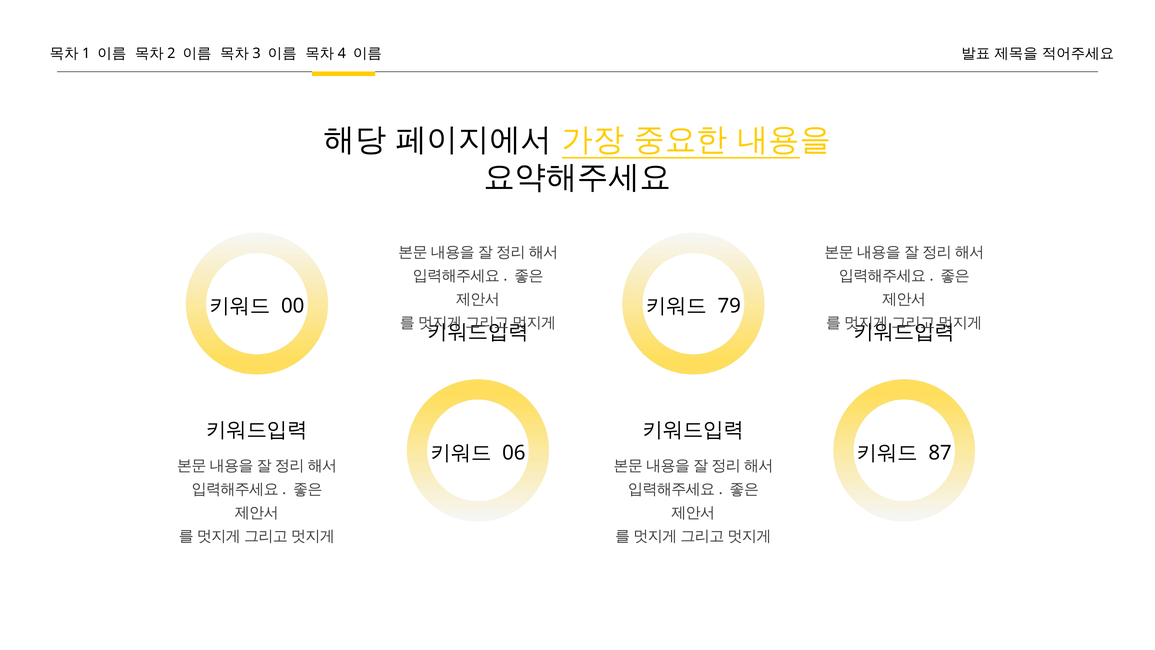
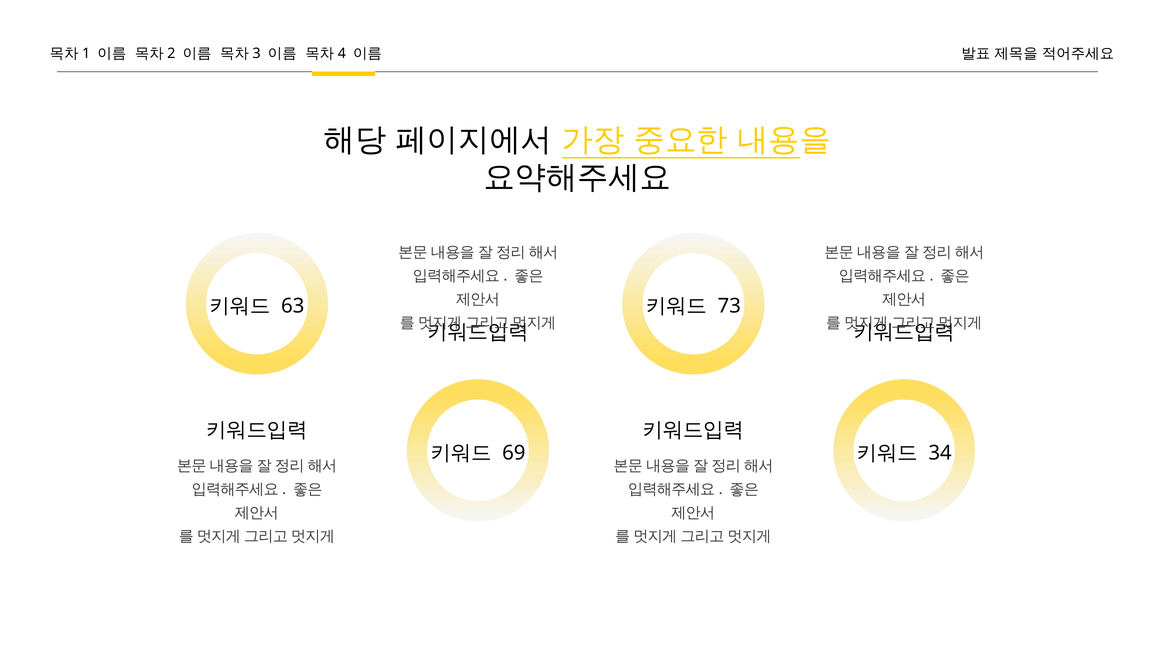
00: 00 -> 63 (293, 306)
79: 79 -> 73 (729, 306)
06: 06 -> 69 (514, 453)
87: 87 -> 34 (940, 453)
